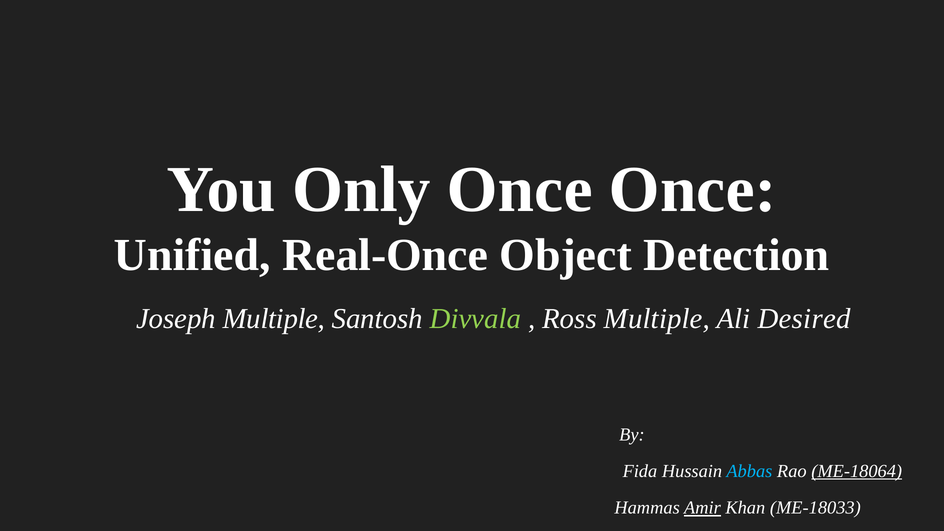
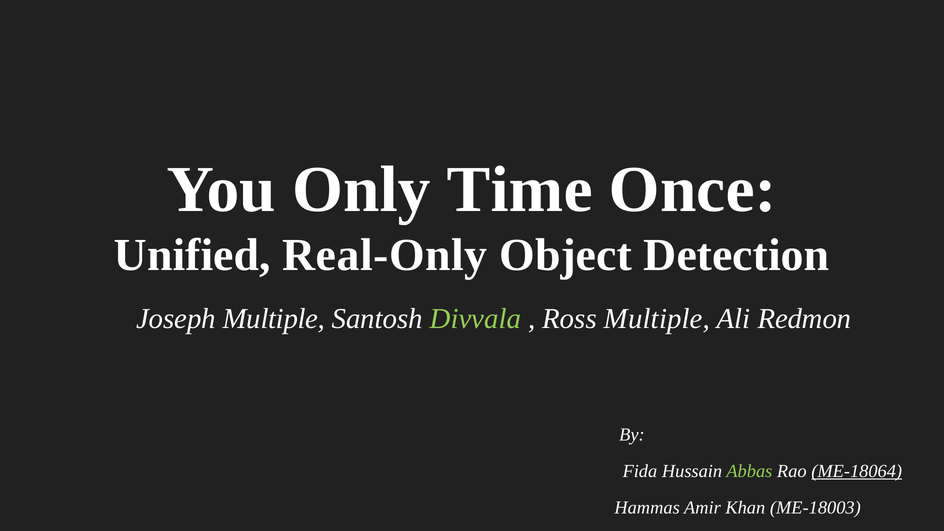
Only Once: Once -> Time (520, 189)
Real-Once: Real-Once -> Real-Only (385, 255)
Desired: Desired -> Redmon (804, 319)
Abbas colour: light blue -> light green (749, 471)
Amir underline: present -> none (702, 508)
ME-18033: ME-18033 -> ME-18003 (815, 508)
